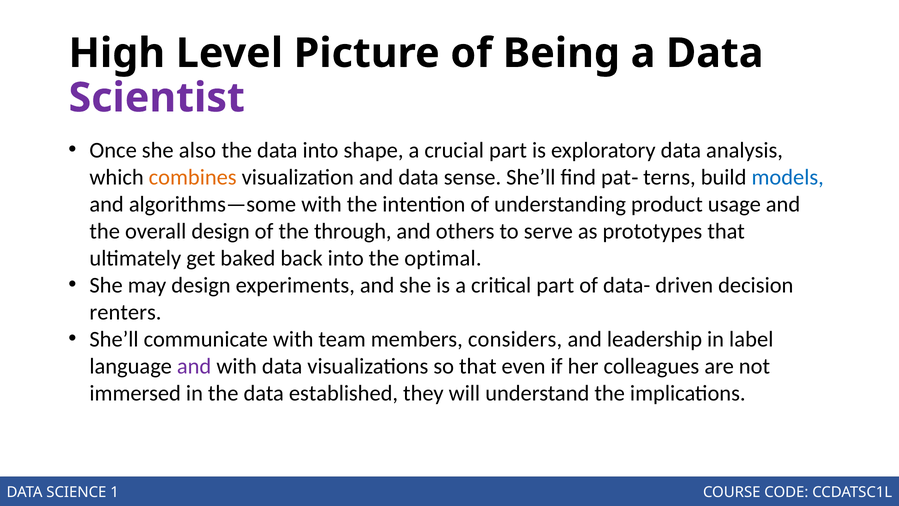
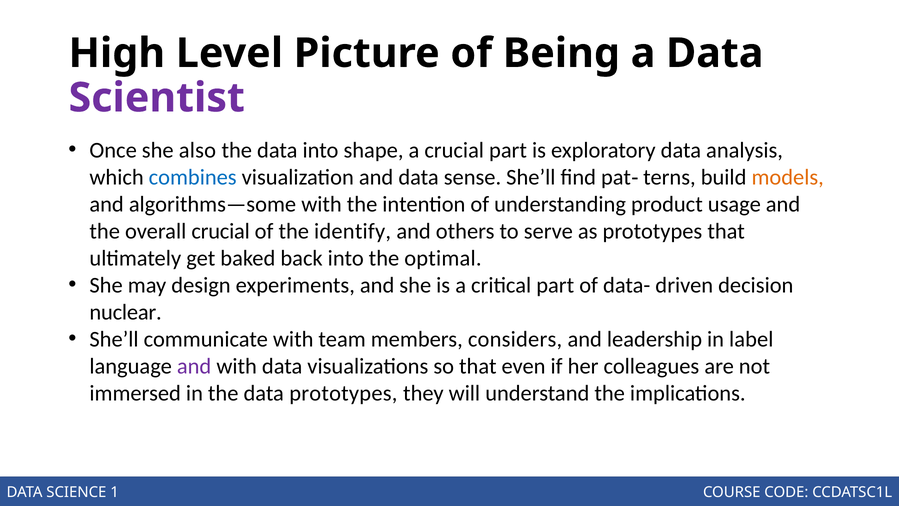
combines colour: orange -> blue (193, 177)
models colour: blue -> orange (788, 177)
overall design: design -> crucial (221, 231)
through: through -> identify (353, 231)
renters: renters -> nuclear (126, 312)
data established: established -> prototypes (343, 393)
